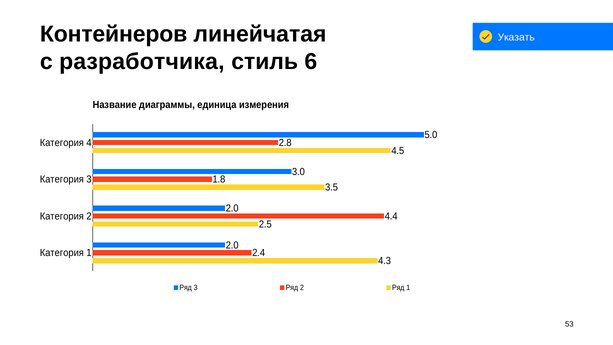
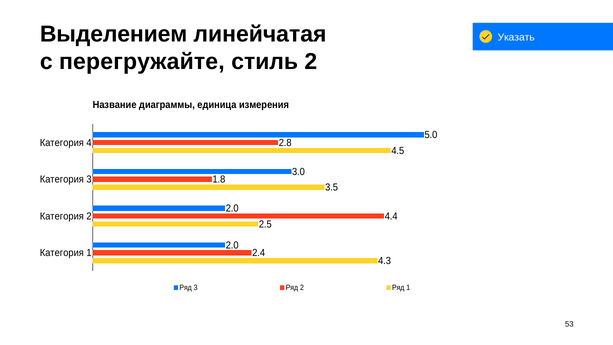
Контейнеров: Контейнеров -> Выделением (114, 34)
разработчика: разработчика -> перегружайте (142, 62)
стиль 6: 6 -> 2 (311, 62)
